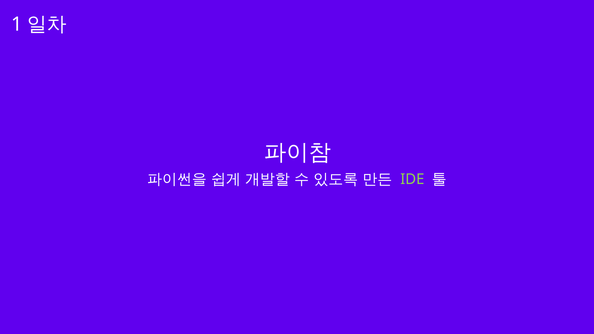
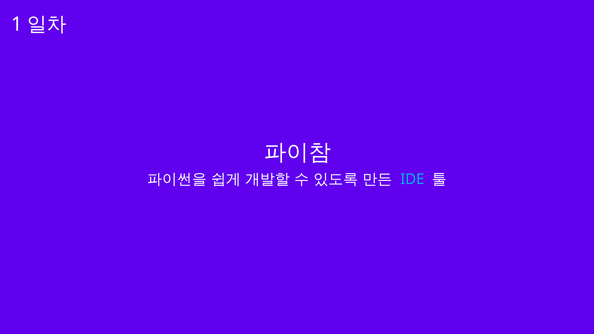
IDE colour: light green -> light blue (412, 179)
